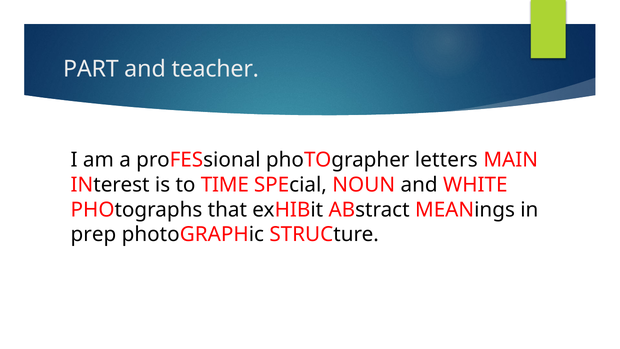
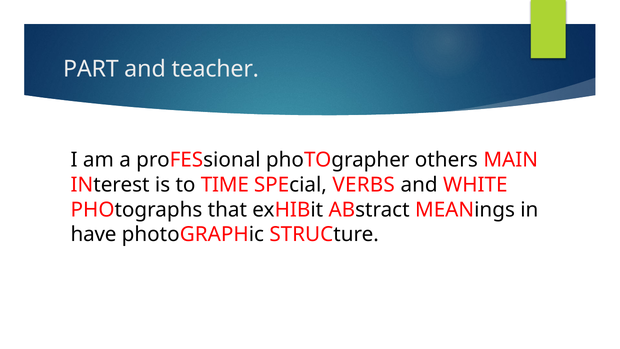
letters: letters -> others (446, 160)
NOUN: NOUN -> VERBS (364, 185)
prep: prep -> have (94, 234)
